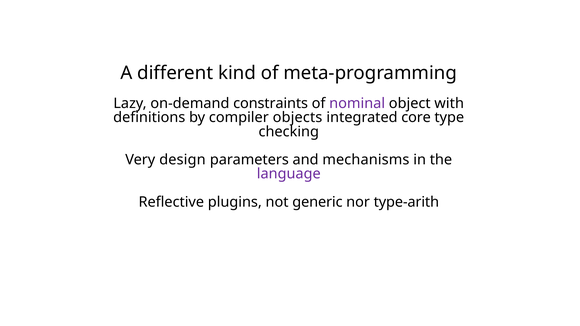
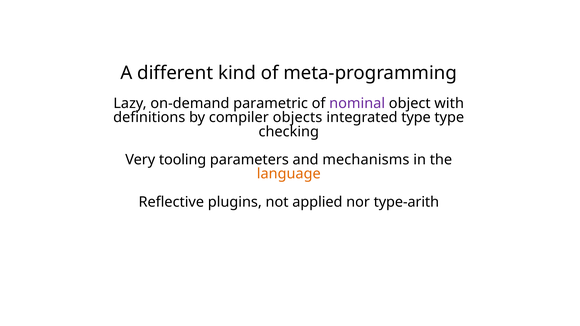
constraints: constraints -> parametric (271, 103)
integrated core: core -> type (416, 118)
design: design -> tooling (183, 160)
language colour: purple -> orange (289, 174)
generic: generic -> applied (317, 202)
